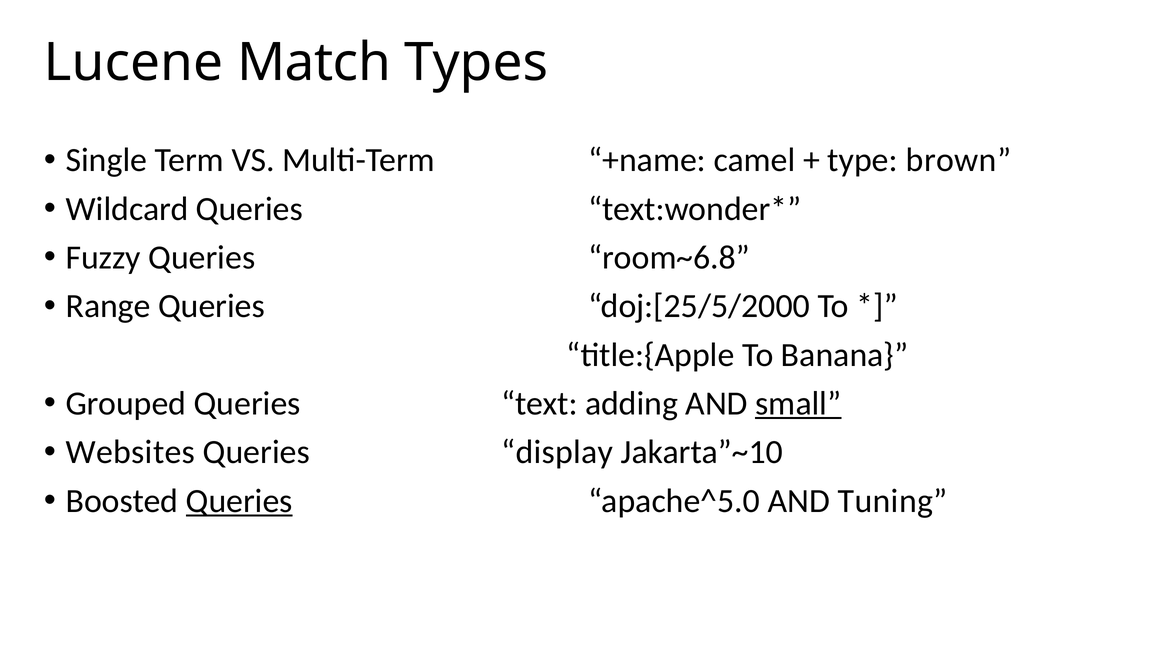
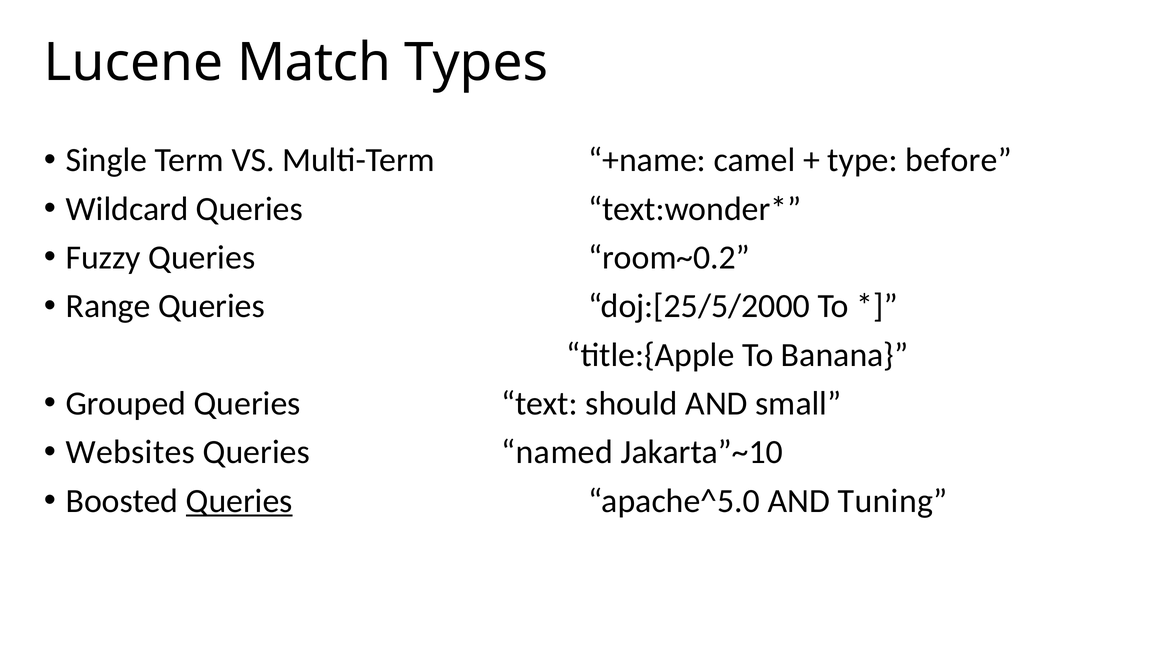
brown: brown -> before (959, 160)
room~6.8: room~6.8 -> room~0.2 (669, 258)
adding: adding -> should (631, 404)
small underline: present -> none (798, 404)
display: display -> named (557, 452)
